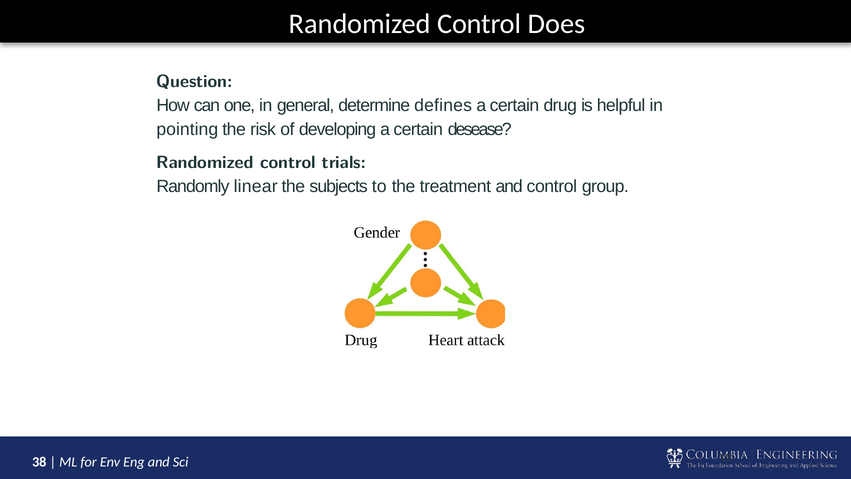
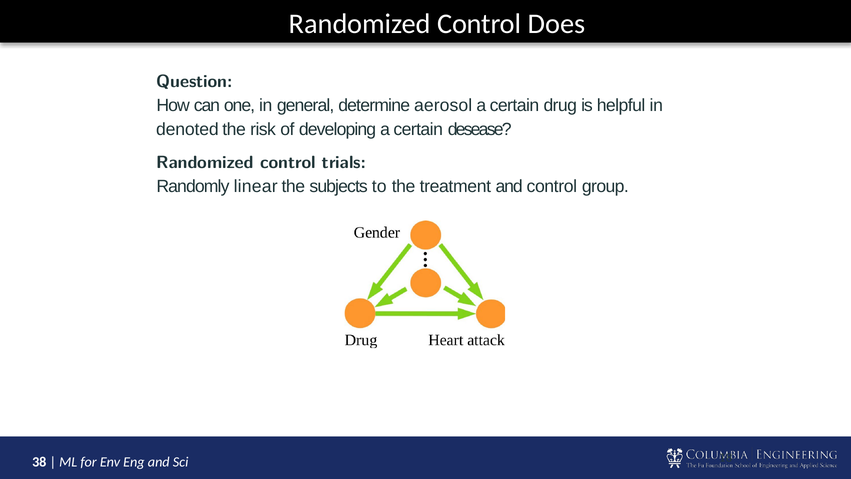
defines: defines -> aerosol (443, 105)
pointing: pointing -> denoted (187, 129)
